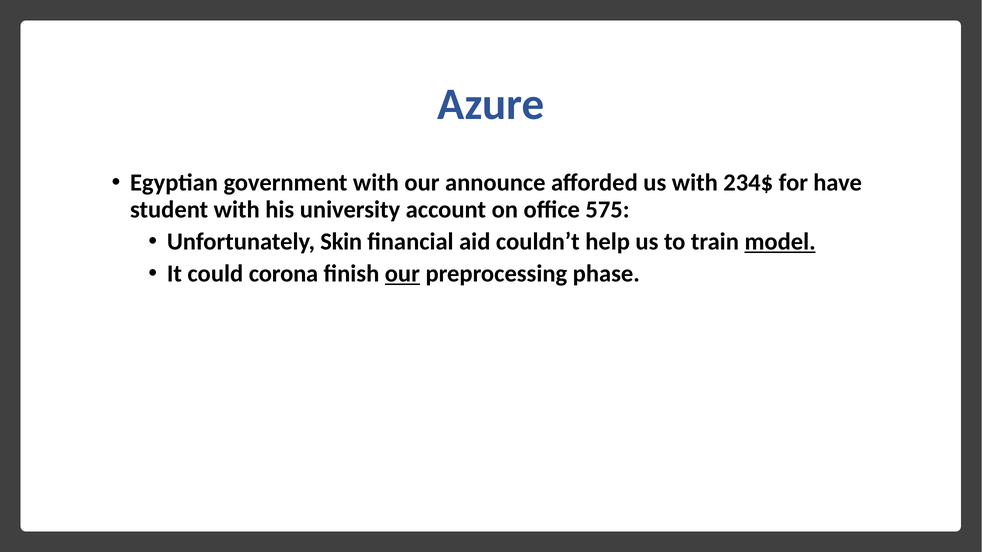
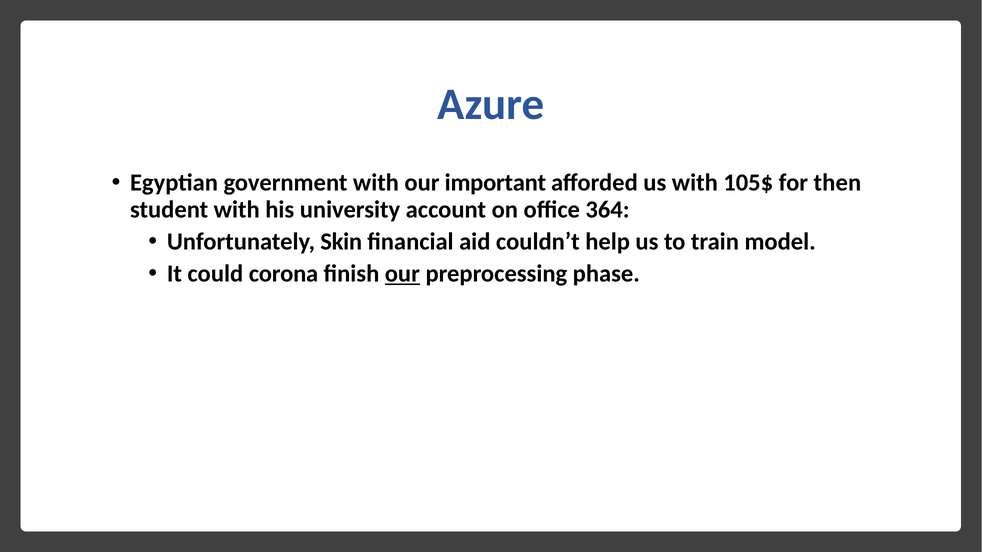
announce: announce -> important (495, 183)
234$: 234$ -> 105$ (748, 183)
have: have -> then (837, 183)
575: 575 -> 364 (607, 210)
model underline: present -> none (780, 242)
